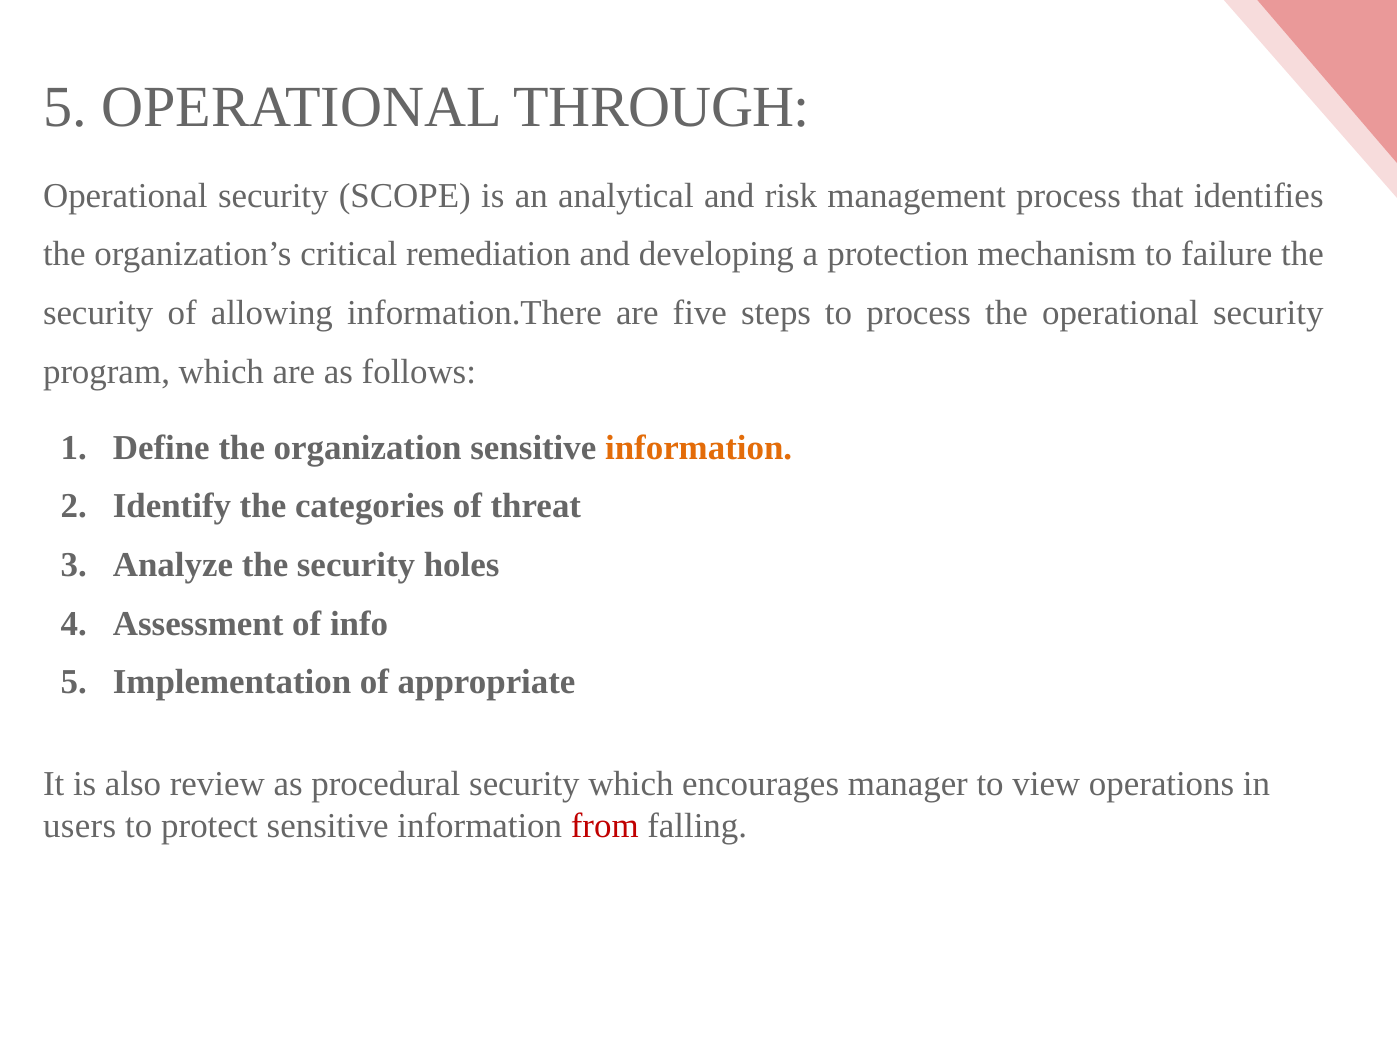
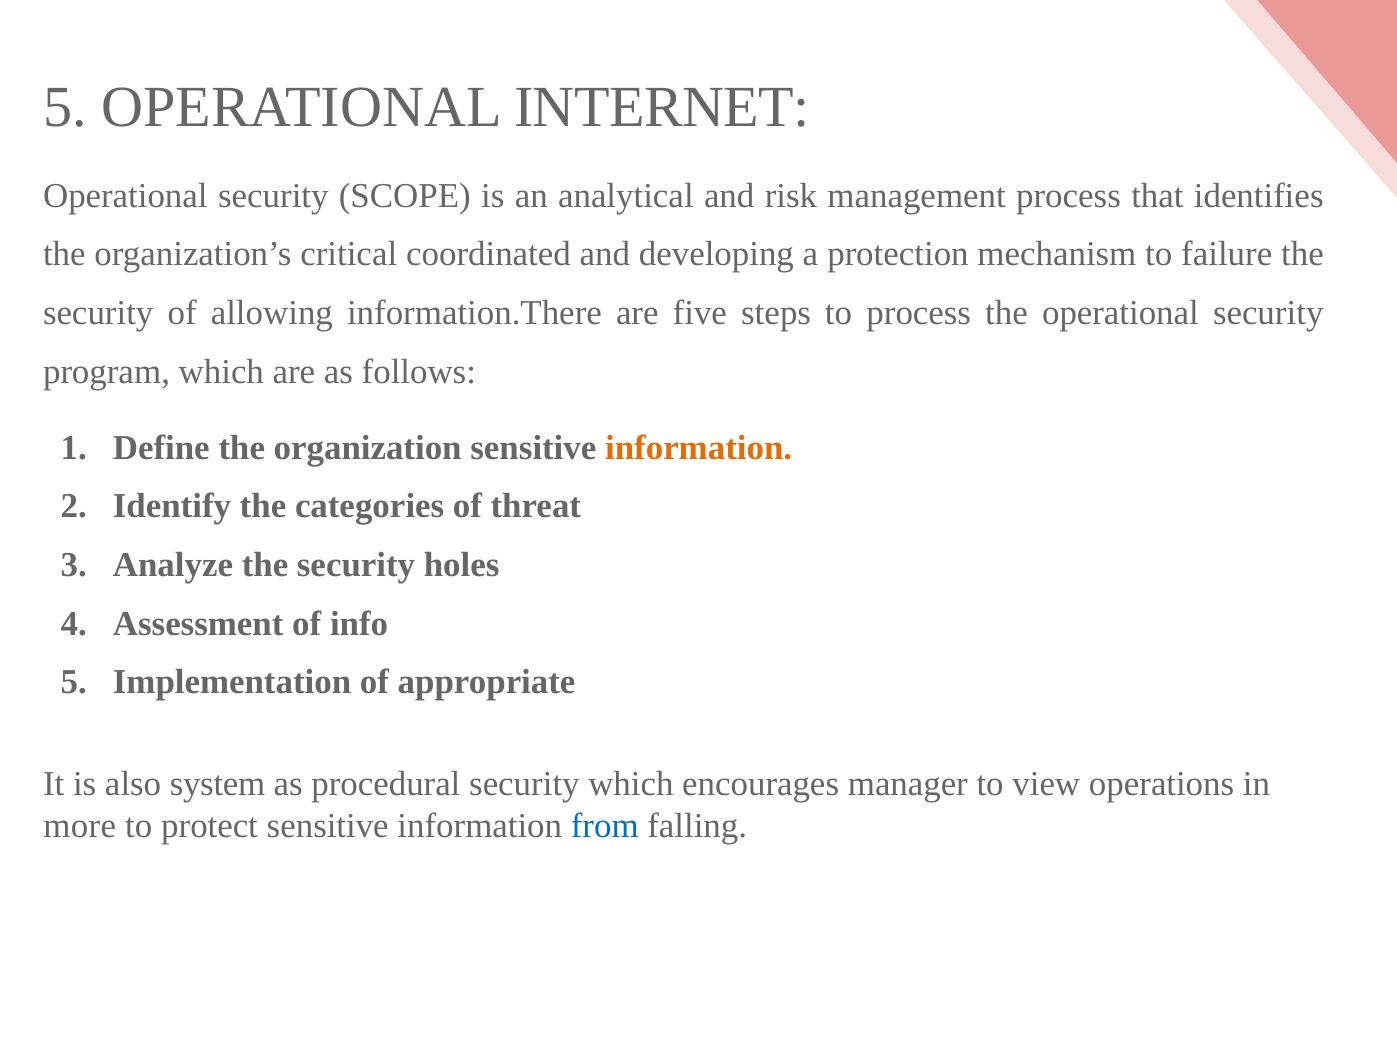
THROUGH: THROUGH -> INTERNET (662, 107)
remediation: remediation -> coordinated (488, 254)
review: review -> system (218, 783)
users: users -> more (80, 825)
from colour: red -> blue (605, 825)
